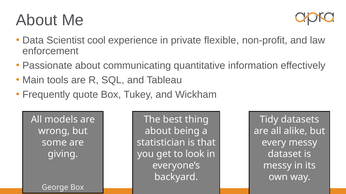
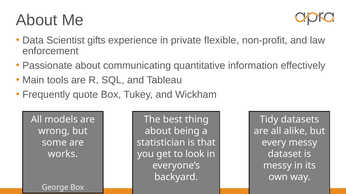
cool: cool -> gifts (96, 40)
giving: giving -> works (63, 155)
